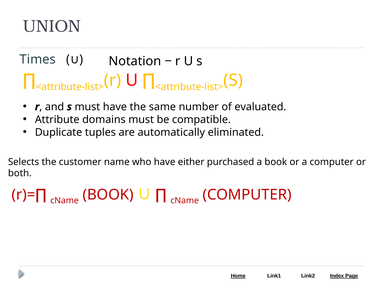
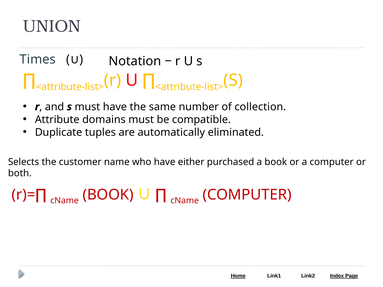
evaluated: evaluated -> collection (260, 107)
